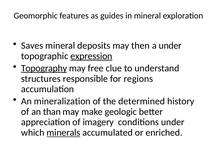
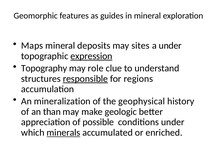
Saves: Saves -> Maps (32, 46)
then: then -> sites (141, 46)
Topography underline: present -> none (44, 68)
free: free -> role (96, 68)
responsible underline: none -> present (85, 79)
determined: determined -> geophysical (142, 101)
imagery: imagery -> possible (98, 122)
